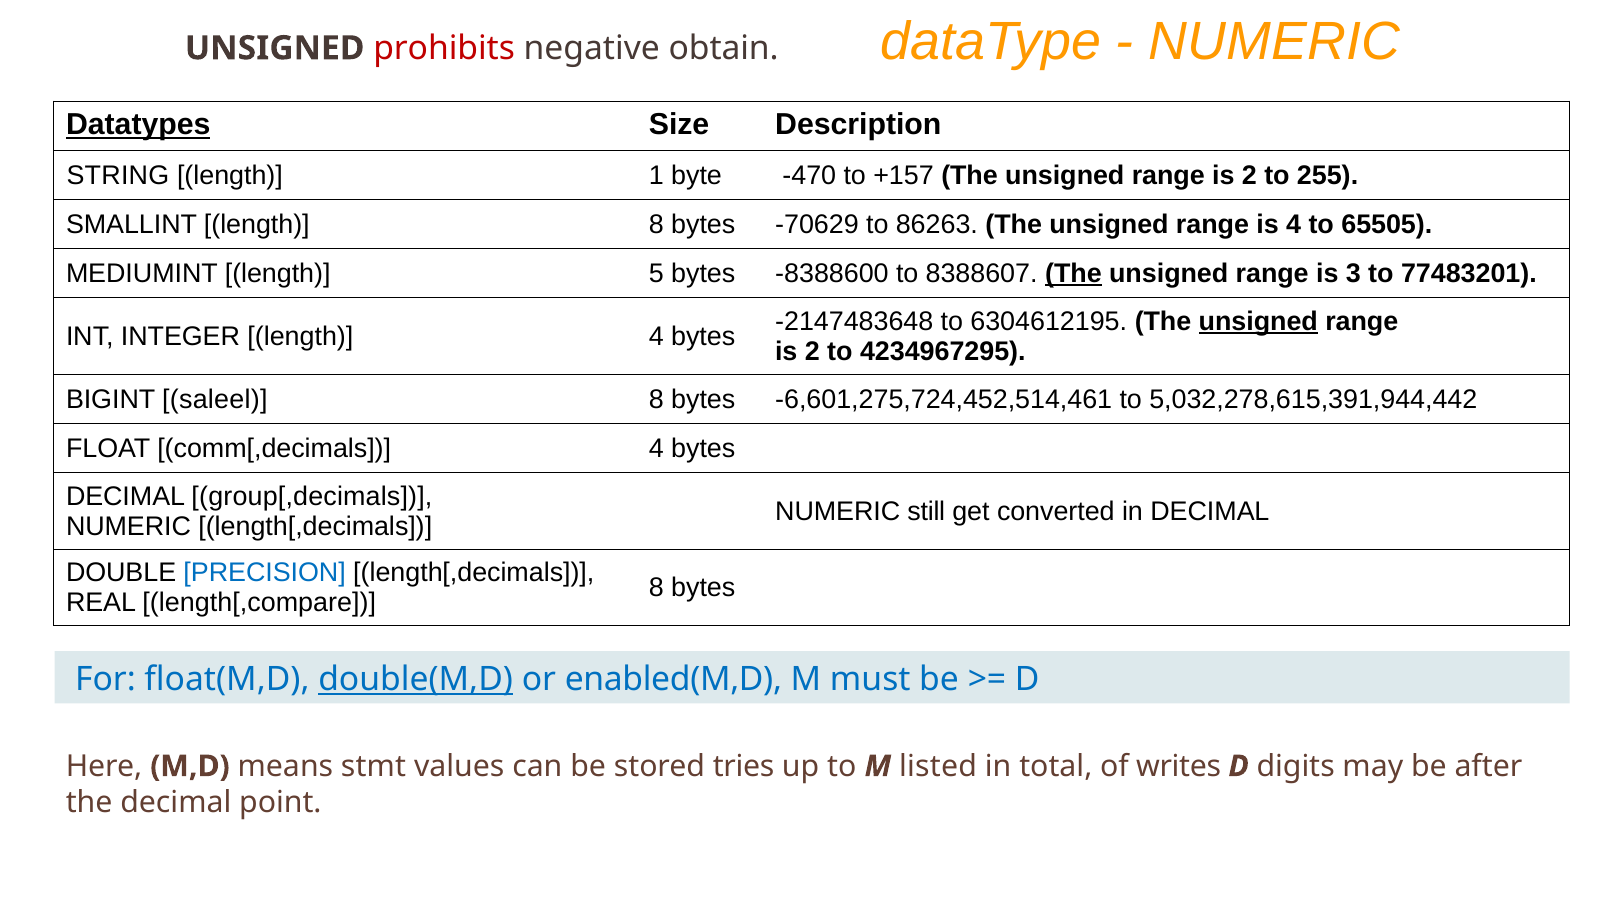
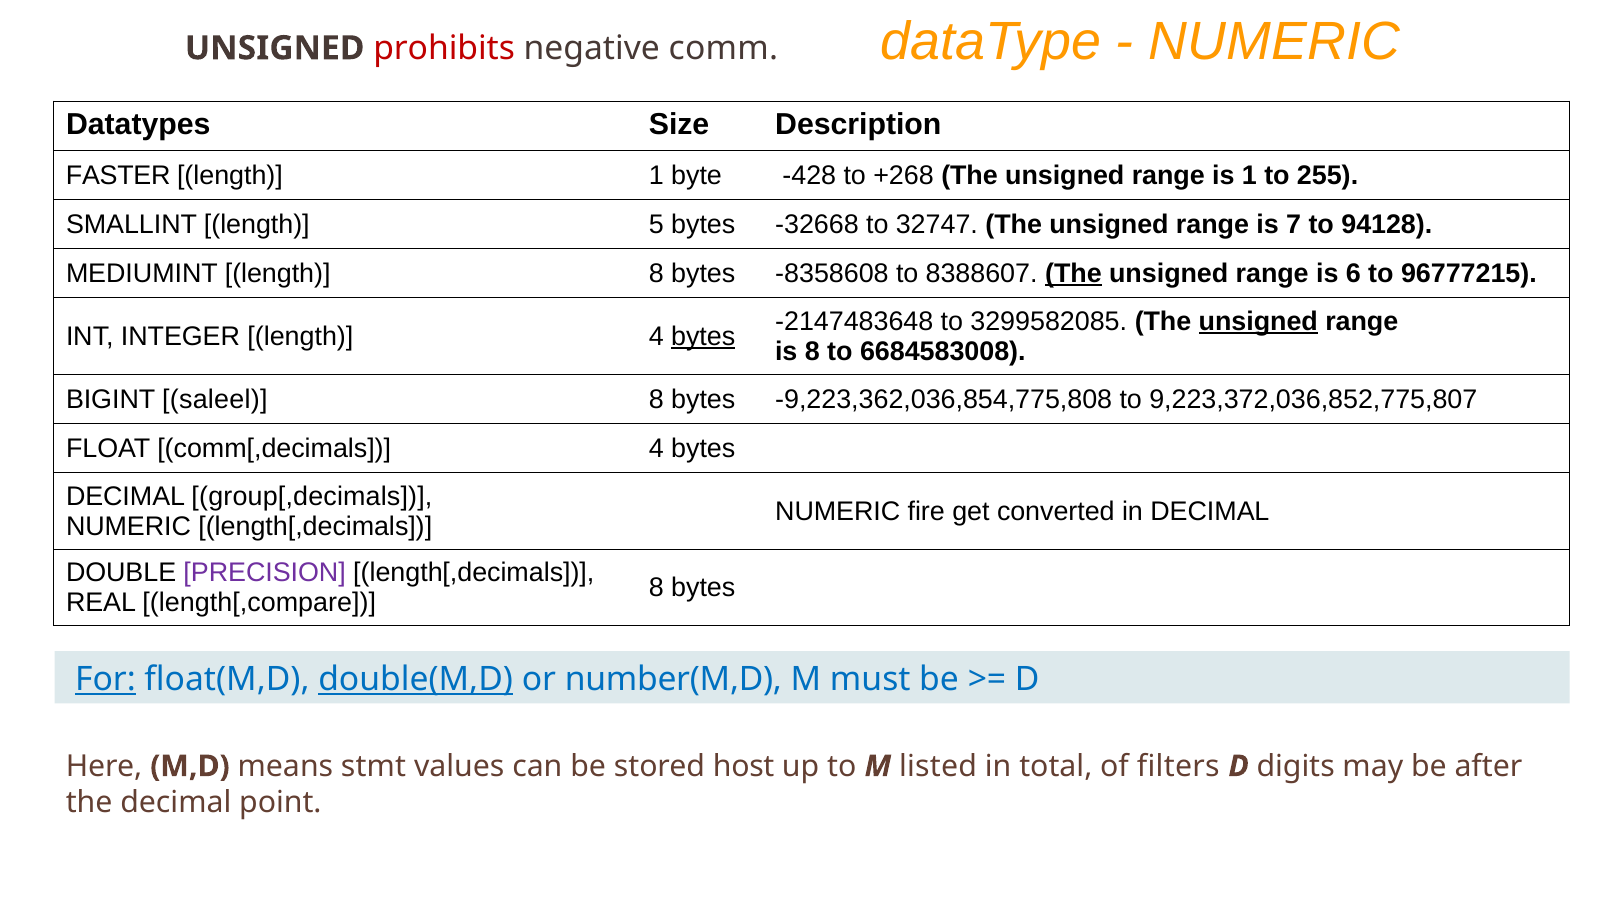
obtain: obtain -> comm (723, 48)
Datatypes underline: present -> none (138, 125)
STRING: STRING -> FASTER (118, 175)
-470: -470 -> -428 (809, 175)
+157: +157 -> +268 (904, 175)
2: 2 -> 1 (1249, 175)
length 8: 8 -> 5 (656, 224)
-70629: -70629 -> -32668 (817, 224)
86263: 86263 -> 32747 (937, 224)
is 4: 4 -> 7 (1294, 224)
65505: 65505 -> 94128 (1387, 224)
length 5: 5 -> 8 (656, 273)
-8388600: -8388600 -> -8358608 (832, 273)
3: 3 -> 6 (1353, 273)
77483201: 77483201 -> 96777215 (1469, 273)
6304612195: 6304612195 -> 3299582085 (1049, 321)
bytes underline: none -> present (703, 336)
2: 2 -> 8 (812, 351)
4234967295: 4234967295 -> 6684583008 (943, 351)
-6,601,275,724,452,514,461: -6,601,275,724,452,514,461 -> -9,223,362,036,854,775,808 (944, 399)
5,032,278,615,391,944,442: 5,032,278,615,391,944,442 -> 9,223,372,036,852,775,807 (1313, 399)
still: still -> fire (926, 511)
PRECISION colour: blue -> purple (265, 573)
For underline: none -> present (105, 679)
enabled(M,D: enabled(M,D -> number(M,D (673, 679)
tries: tries -> host (744, 766)
writes: writes -> filters (1178, 766)
